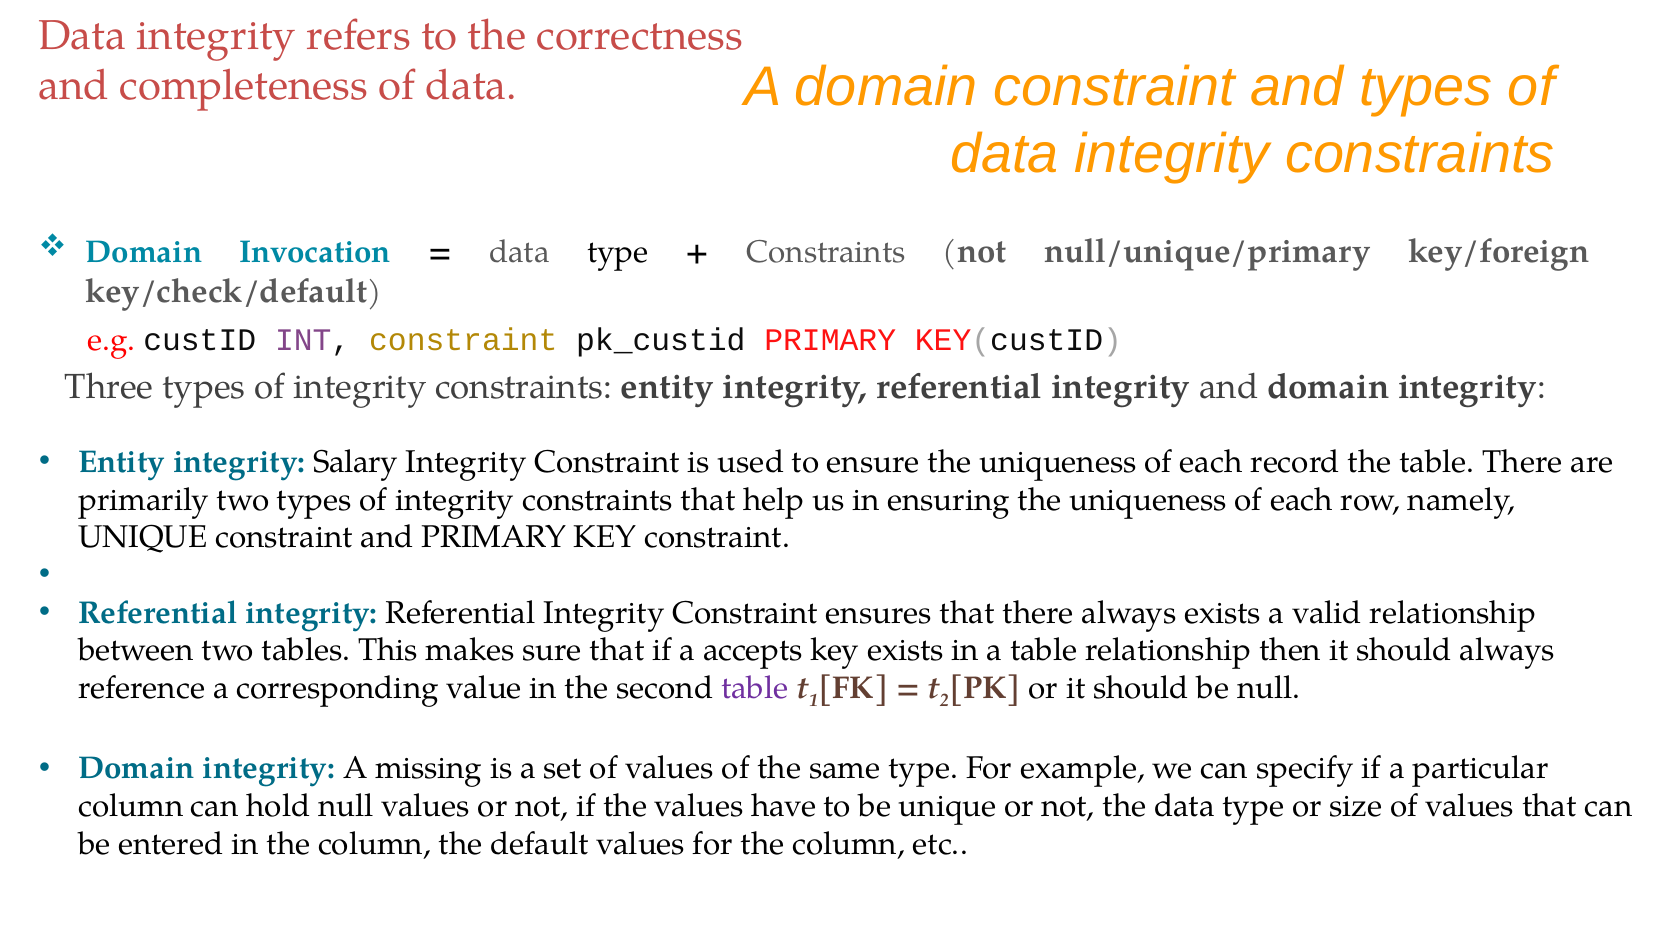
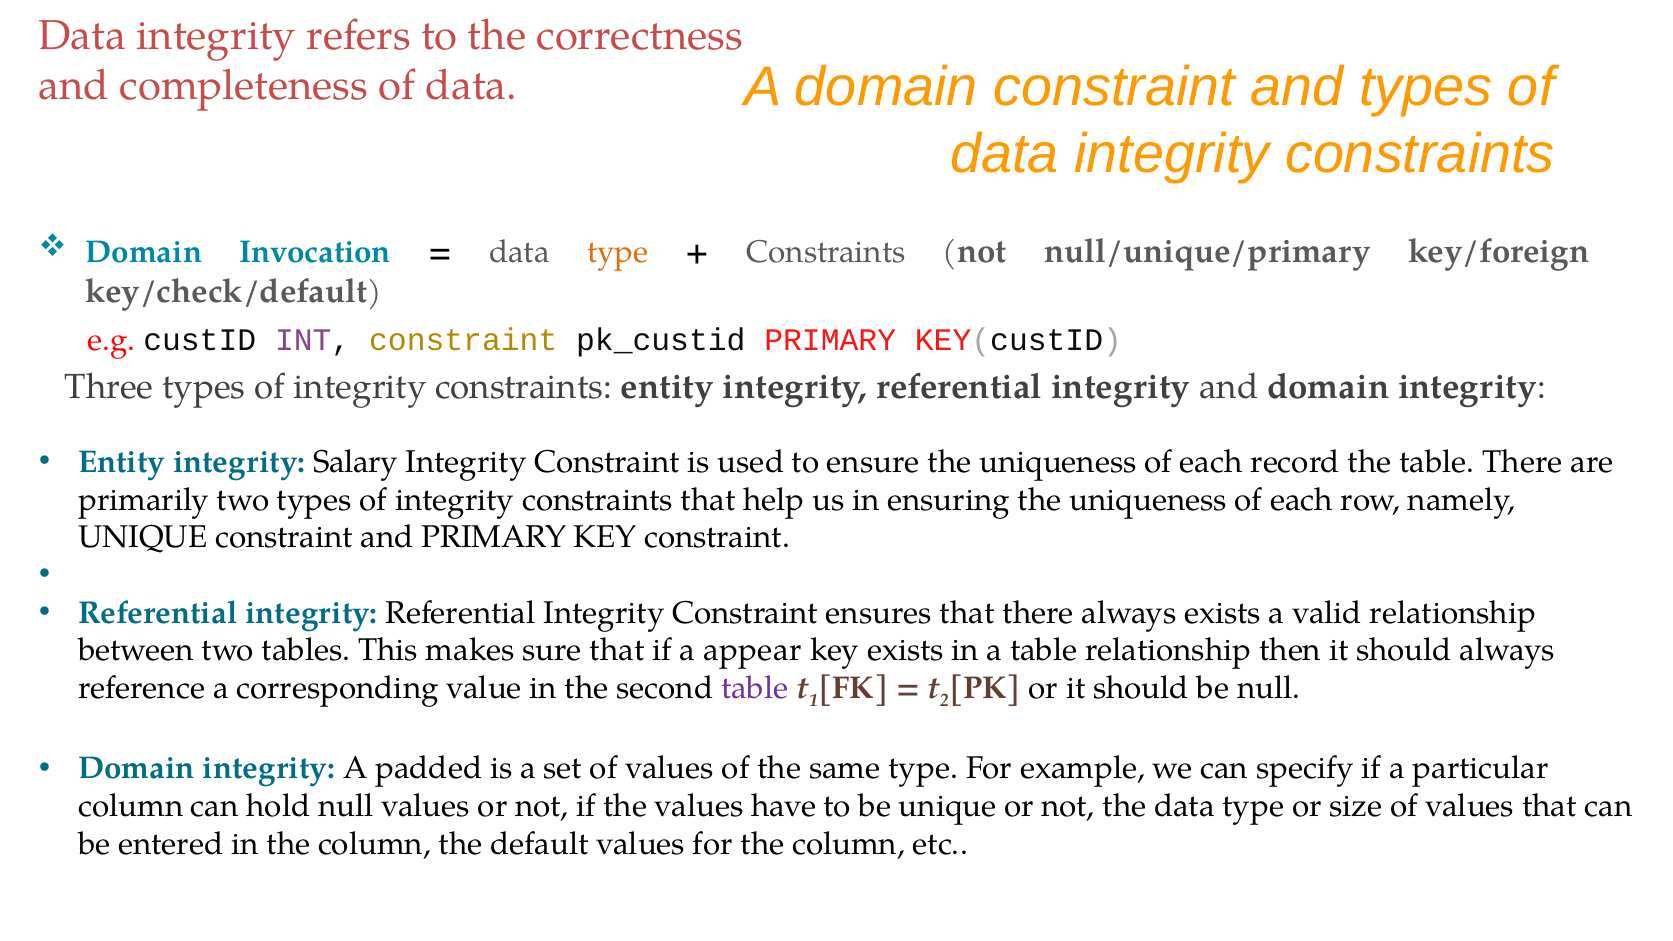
type colour: black -> orange (618, 252)
accepts: accepts -> appear (753, 650)
missing: missing -> padded (429, 768)
